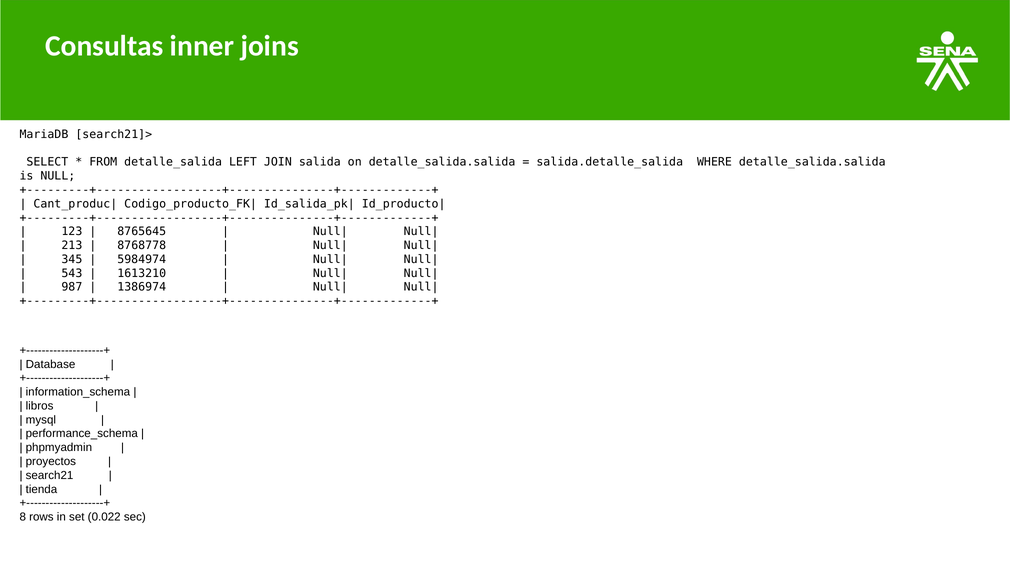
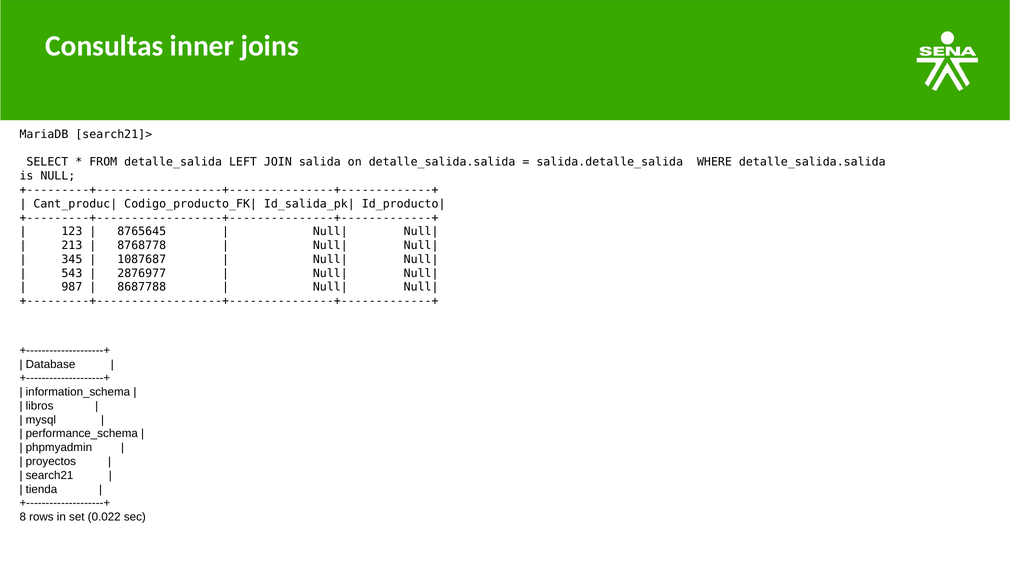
5984974: 5984974 -> 1087687 (142, 259)
1613210: 1613210 -> 2876977 (142, 273)
1386974: 1386974 -> 8687788 (142, 287)
